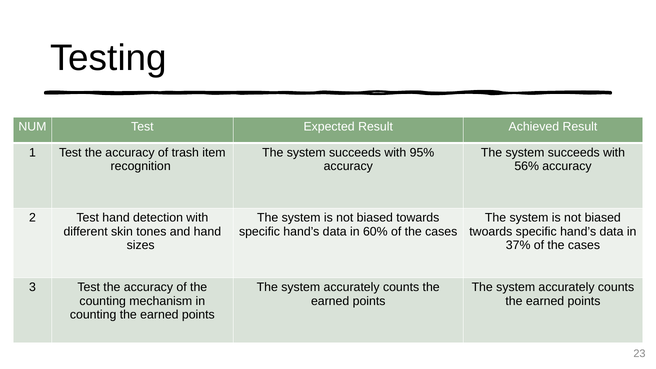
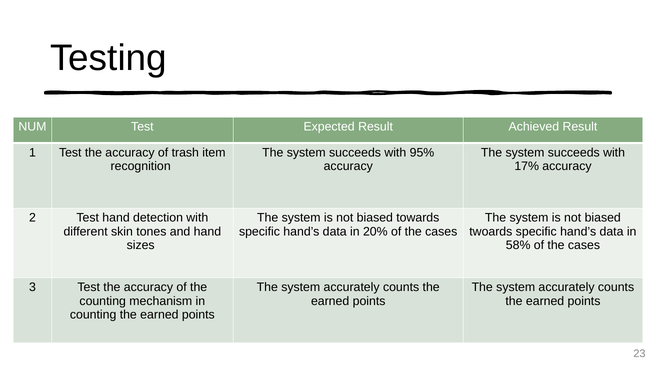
56%: 56% -> 17% (527, 166)
60%: 60% -> 20% (375, 232)
37%: 37% -> 58% (518, 245)
